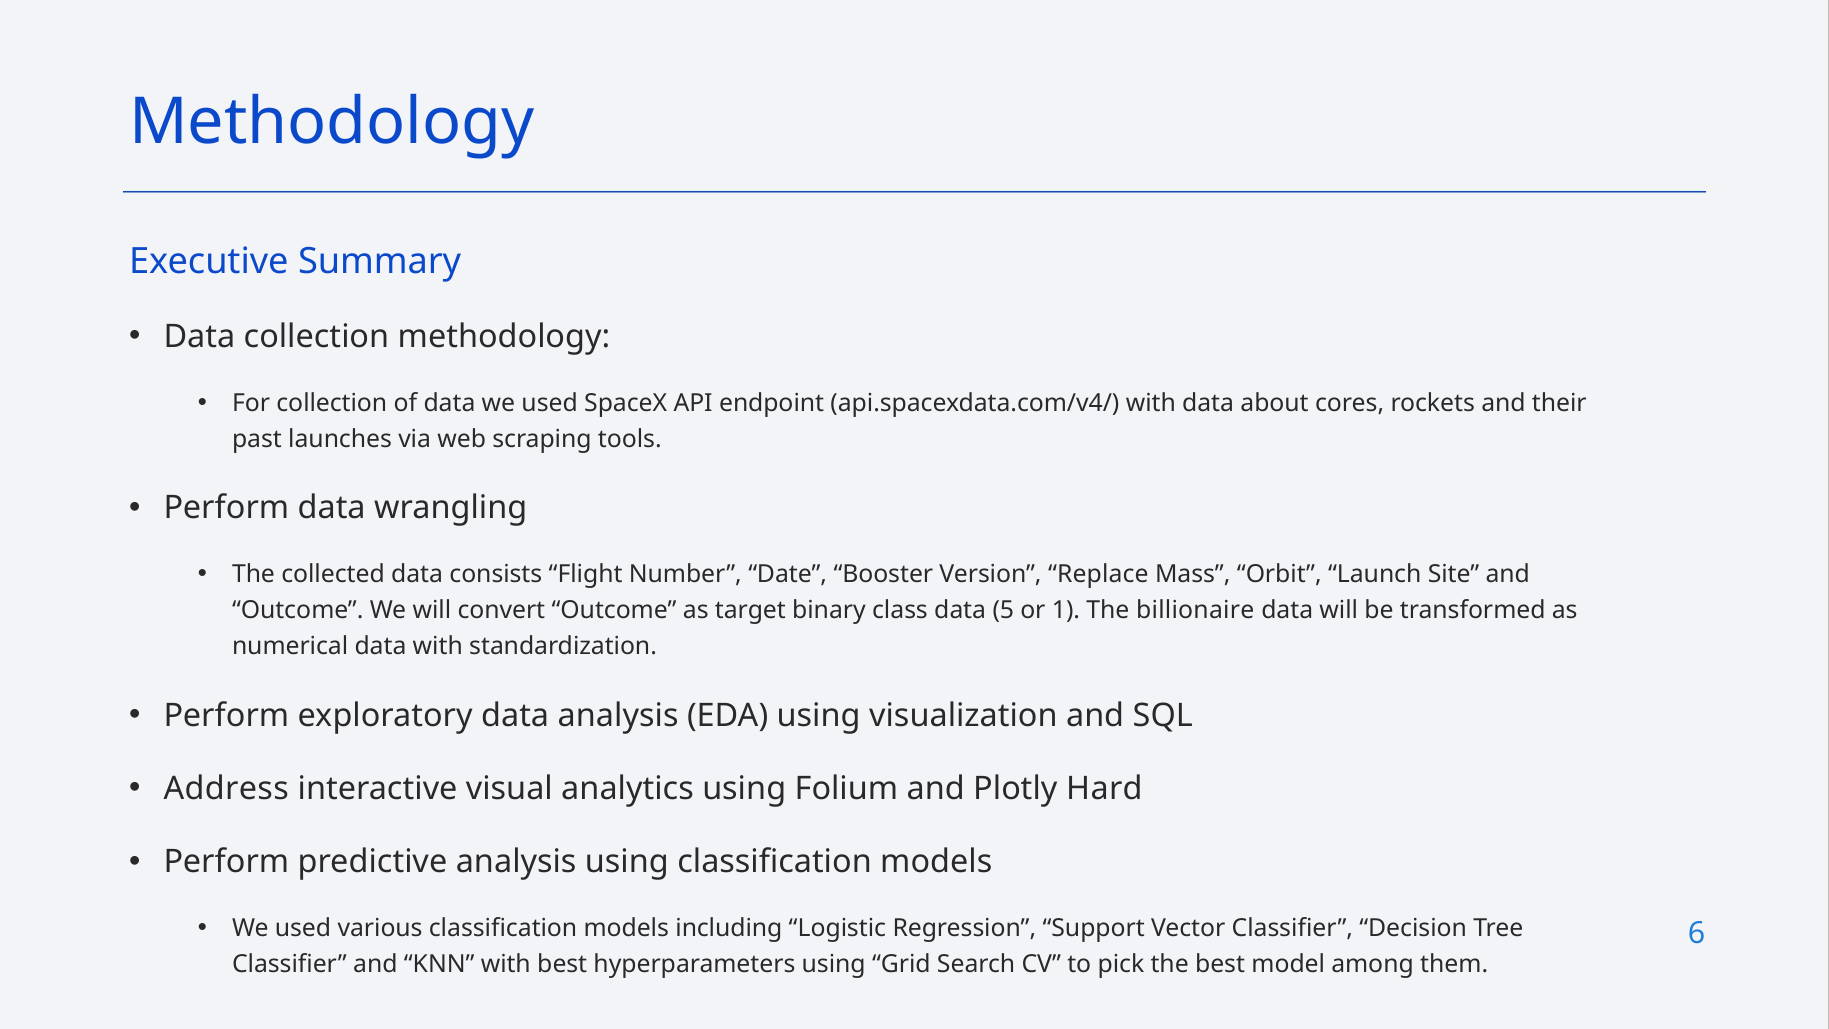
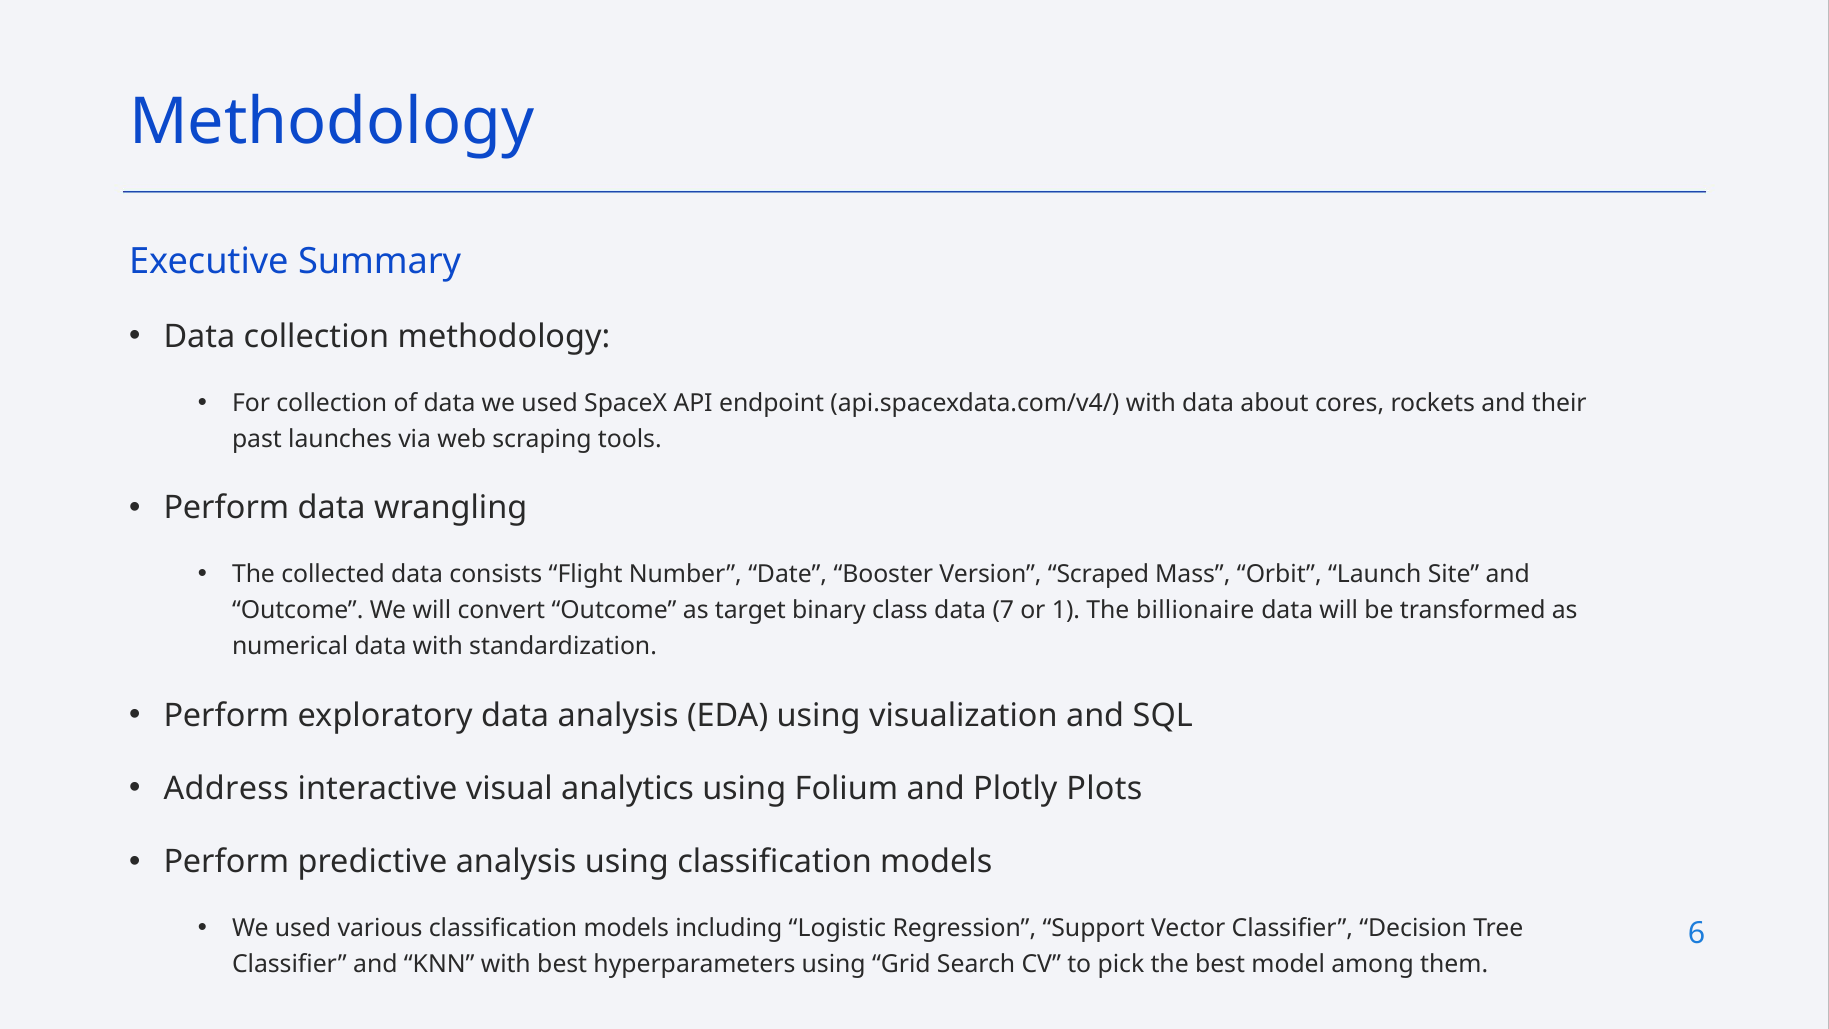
Replace: Replace -> Scraped (1099, 574)
5: 5 -> 7 (1003, 610)
Hard: Hard -> Plots (1104, 789)
